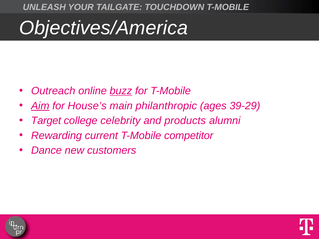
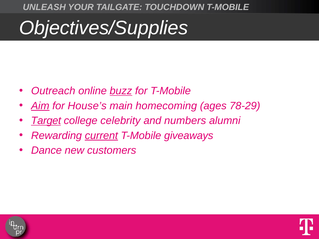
Objectives/America: Objectives/America -> Objectives/Supplies (104, 28)
philanthropic: philanthropic -> homecoming (166, 106)
39-29: 39-29 -> 78-29 (245, 106)
Target underline: none -> present (46, 121)
products: products -> numbers (185, 121)
current underline: none -> present (101, 136)
competitor: competitor -> giveaways (189, 136)
